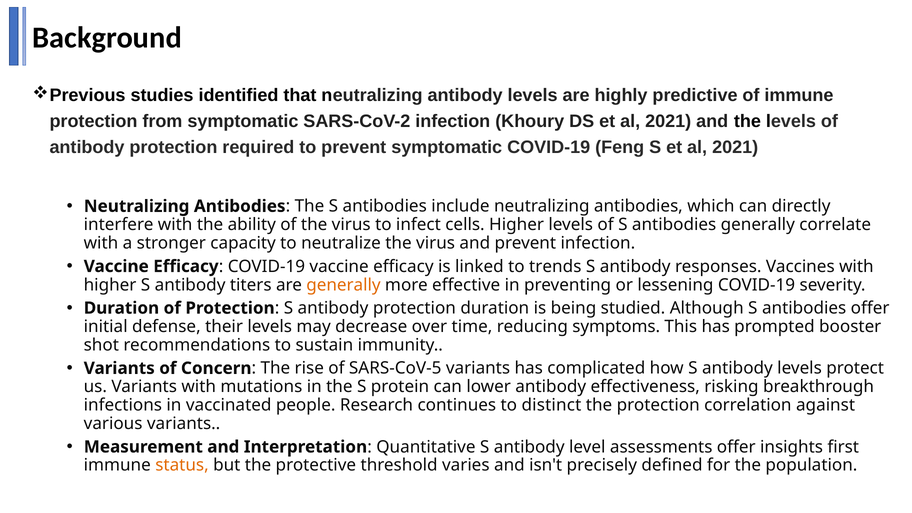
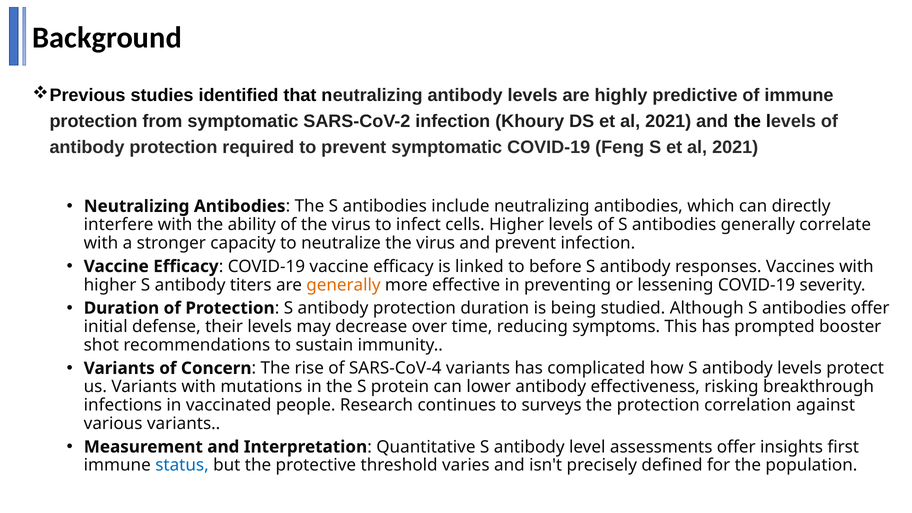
trends: trends -> before (555, 266)
SARS-CoV-5: SARS-CoV-5 -> SARS-CoV-4 (395, 368)
distinct: distinct -> surveys (552, 405)
status colour: orange -> blue (182, 465)
